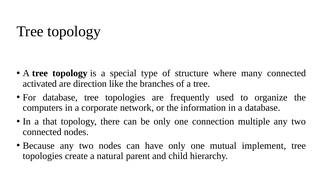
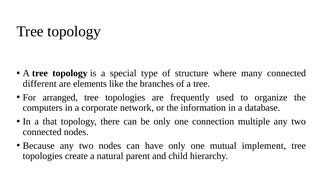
activated: activated -> different (40, 84)
direction: direction -> elements (90, 84)
For database: database -> arranged (60, 97)
